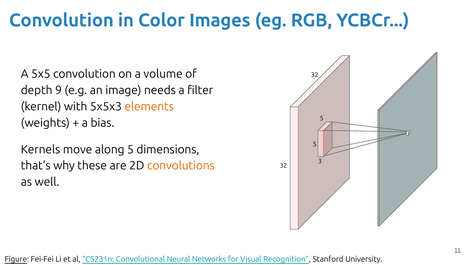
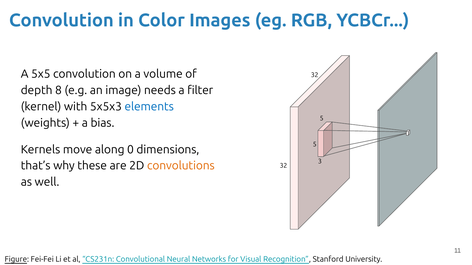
9: 9 -> 8 (58, 90)
elements colour: orange -> blue (149, 107)
along 5: 5 -> 0 (130, 150)
